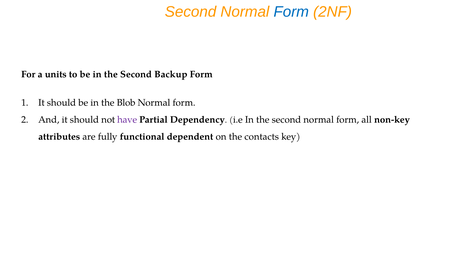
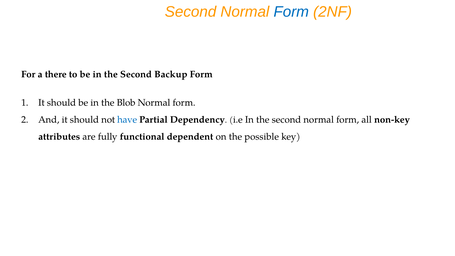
units: units -> there (56, 74)
have colour: purple -> blue (127, 120)
contacts: contacts -> possible (262, 137)
